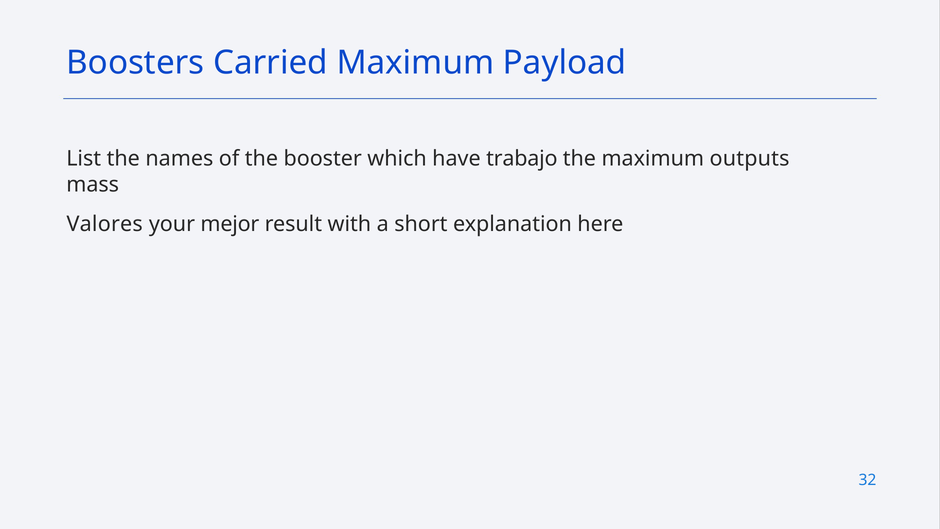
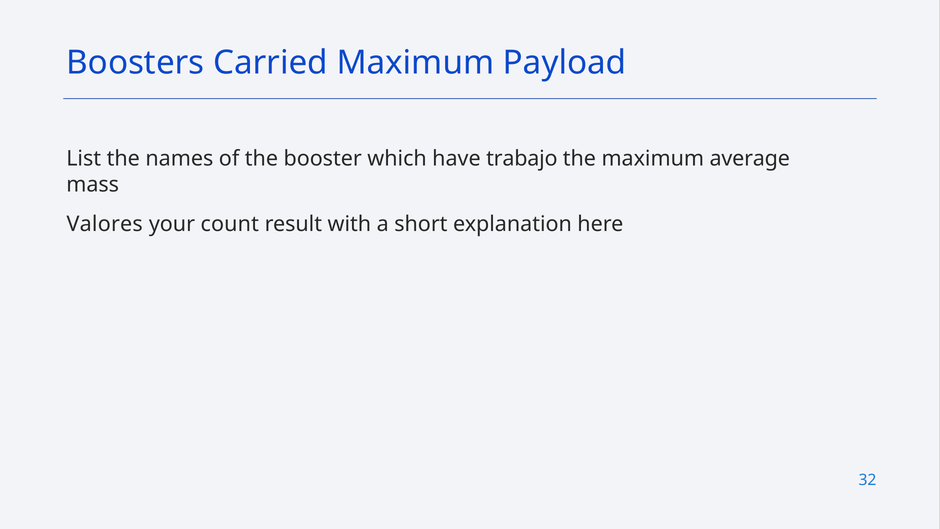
outputs: outputs -> average (750, 159)
mejor: mejor -> count (230, 224)
